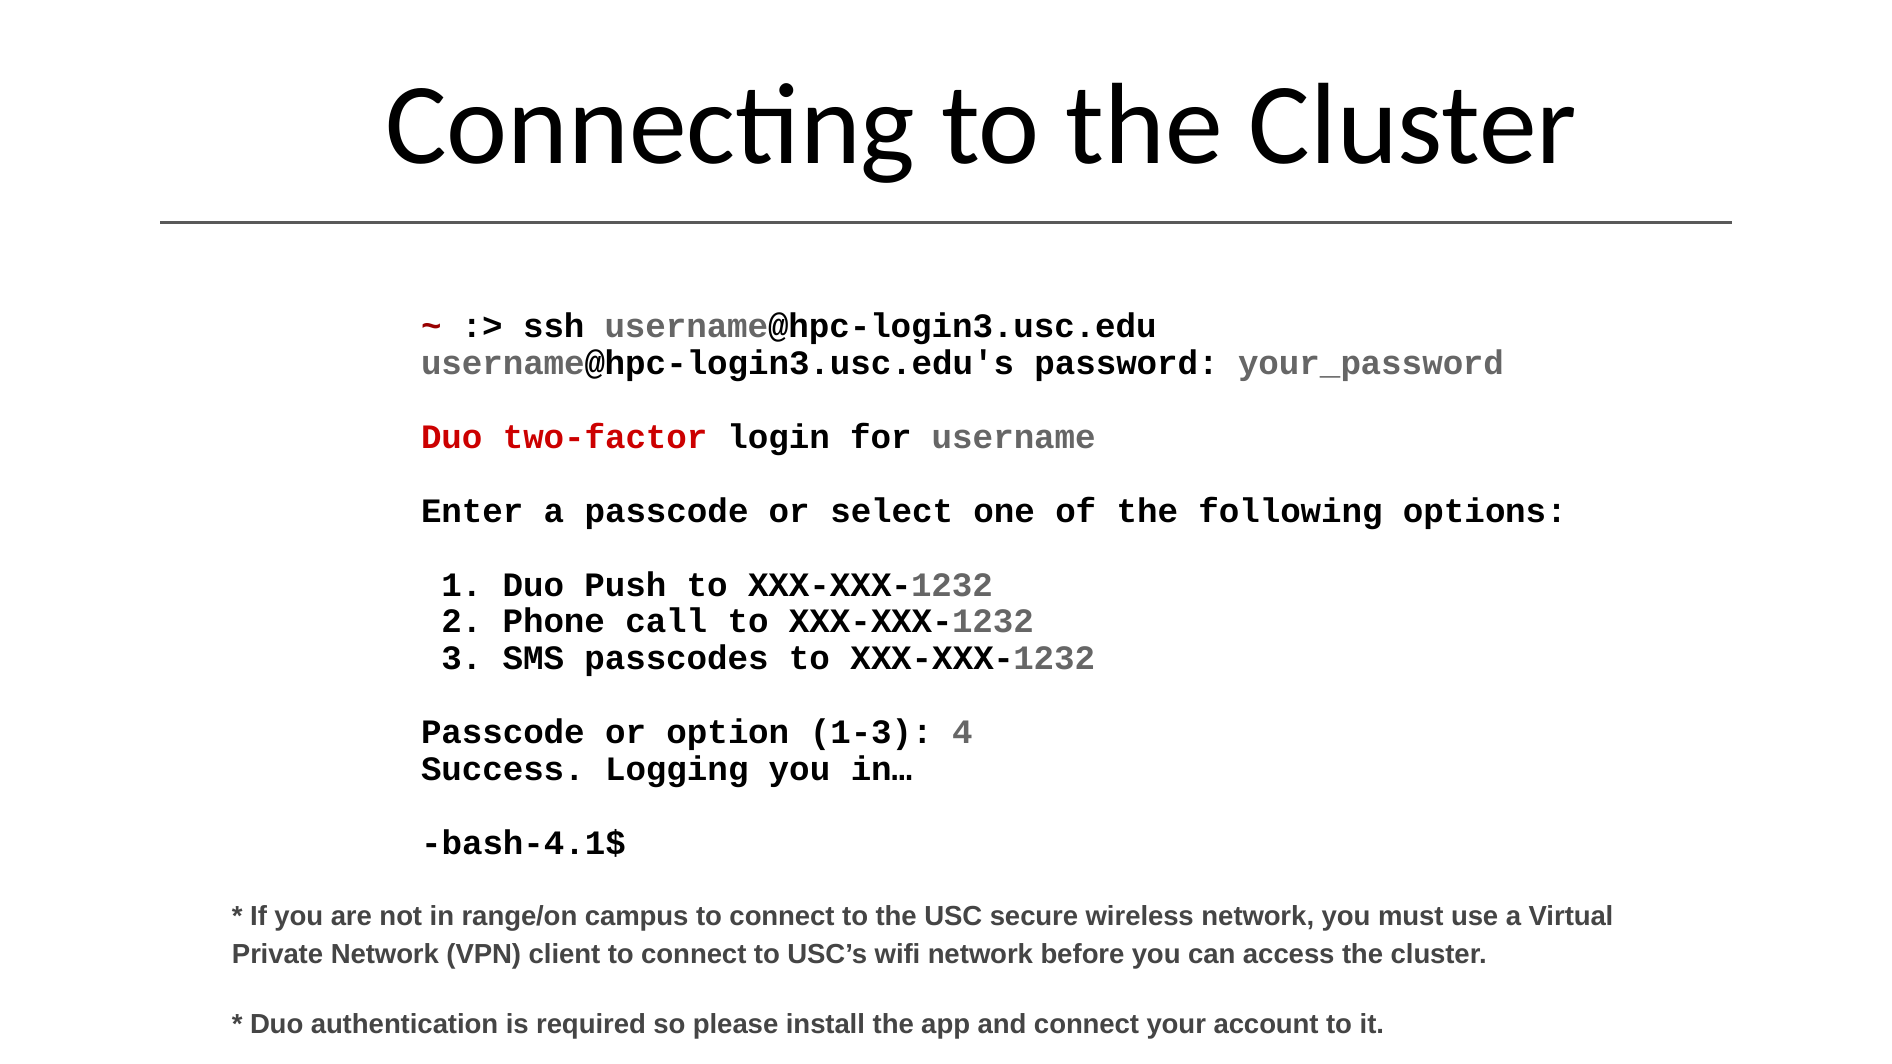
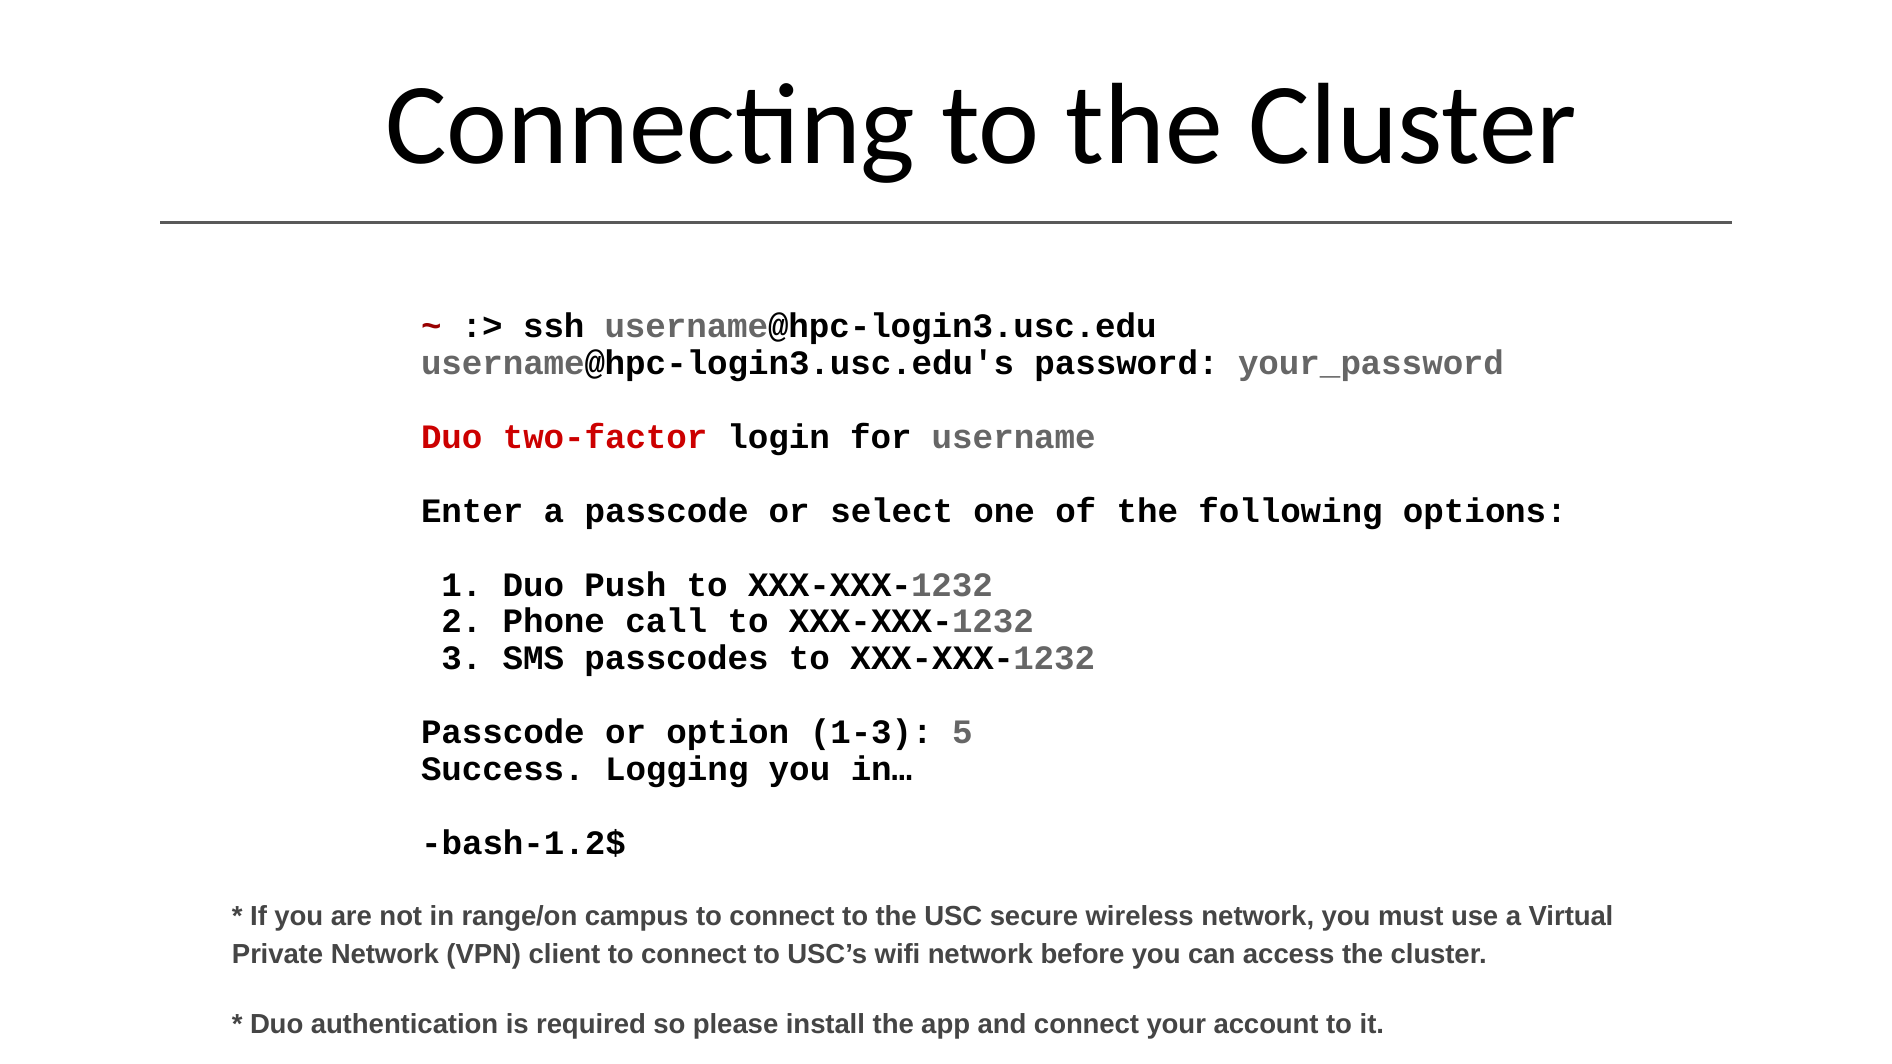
4: 4 -> 5 (962, 733)
bash-4.1$: bash-4.1$ -> bash-1.2$ (523, 843)
